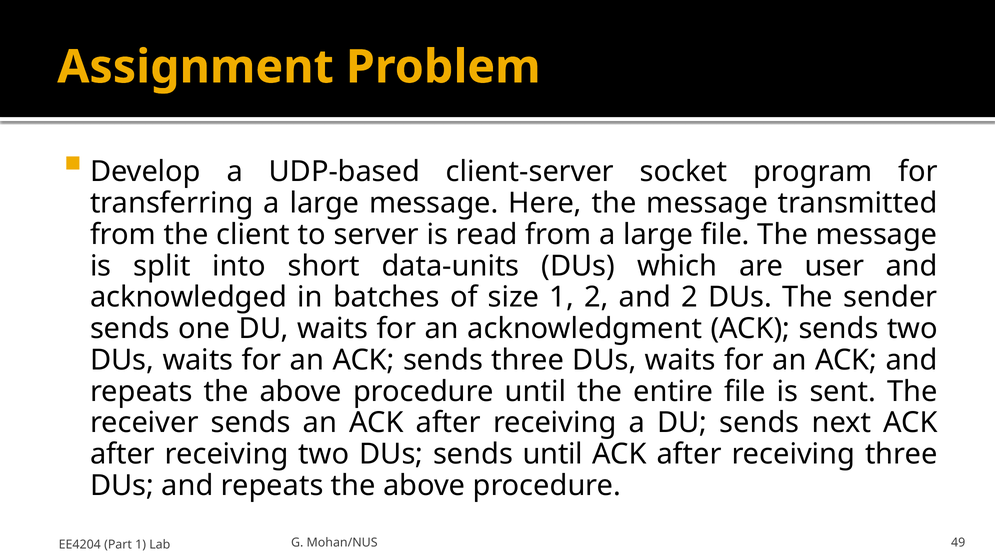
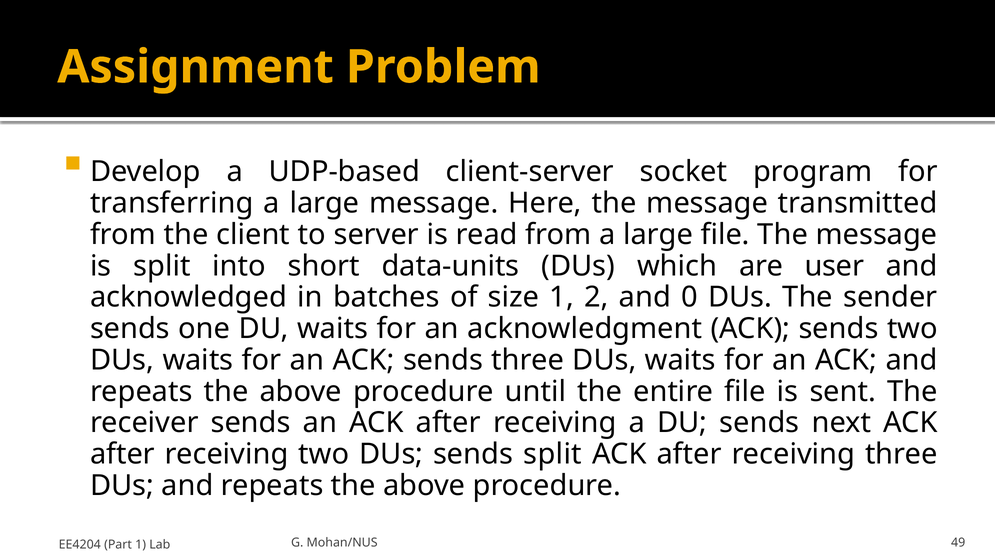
and 2: 2 -> 0 (690, 297)
sends until: until -> split (553, 454)
